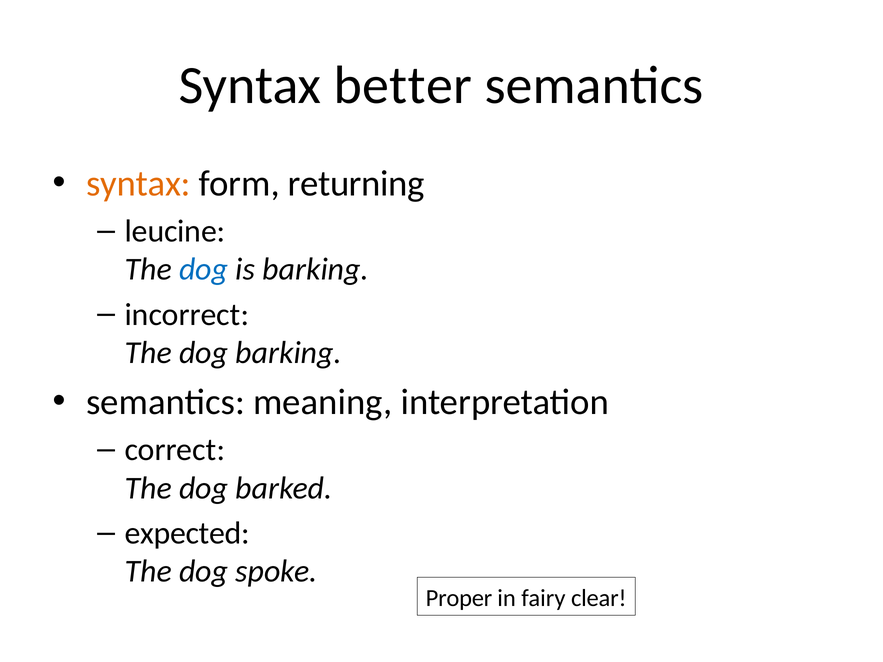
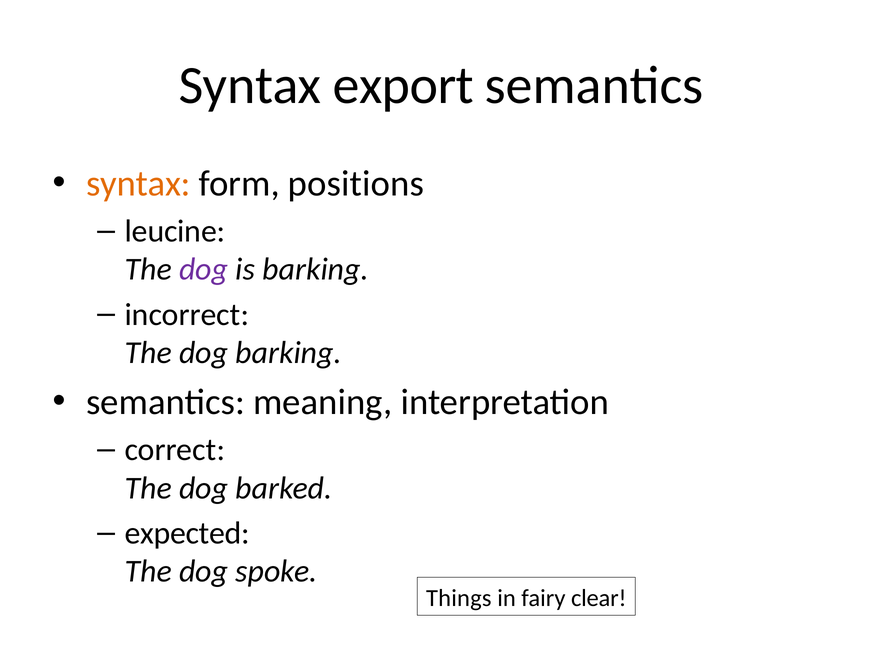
better: better -> export (403, 85)
returning: returning -> positions (356, 184)
dog colour: blue -> purple (204, 270)
Proper: Proper -> Things (459, 598)
